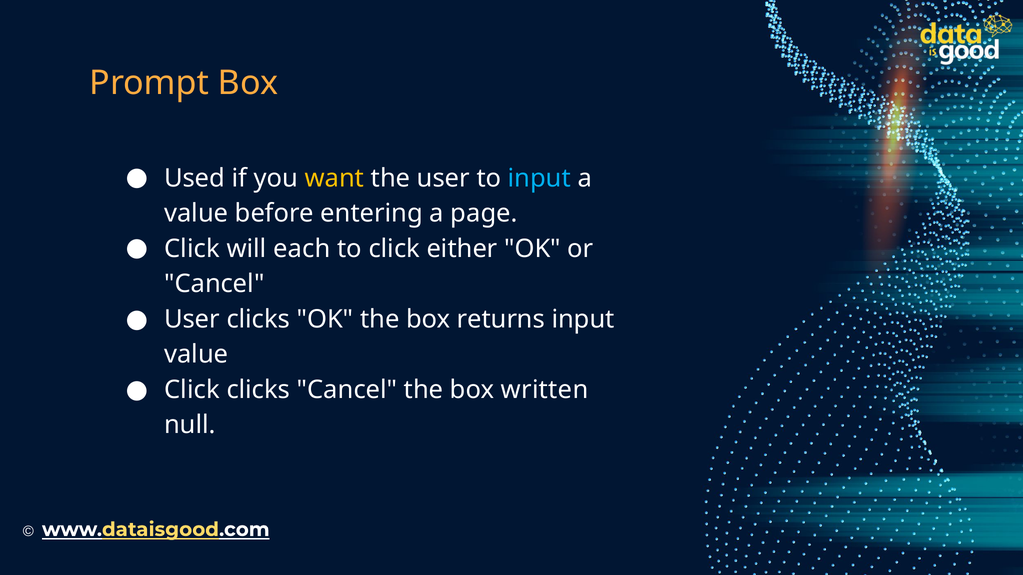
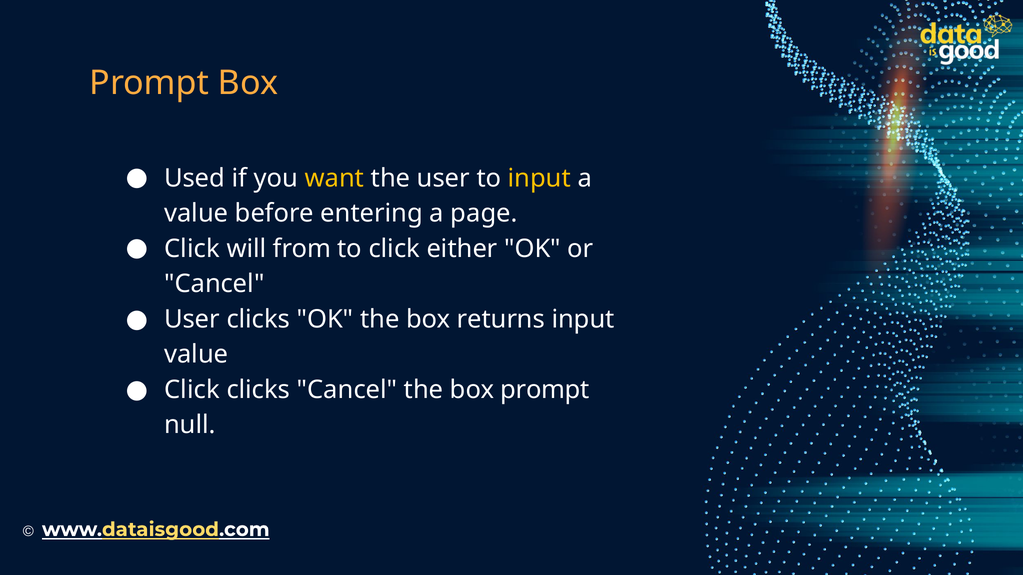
input colour: light blue -> yellow (539, 178)
each: each -> from (302, 249)
box written: written -> prompt (545, 390)
